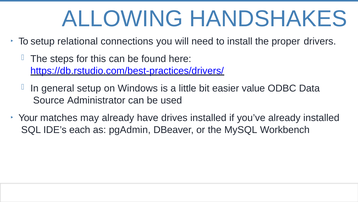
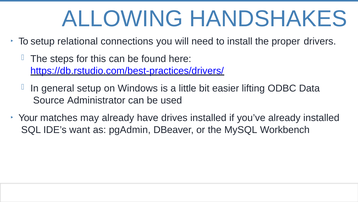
value: value -> lifting (253, 88)
each: each -> want (80, 129)
